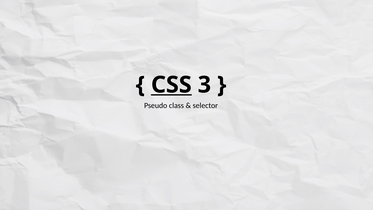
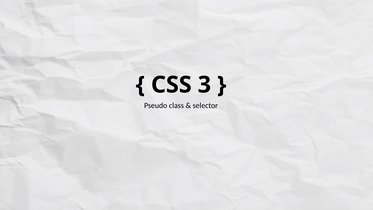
CSS underline: present -> none (171, 85)
